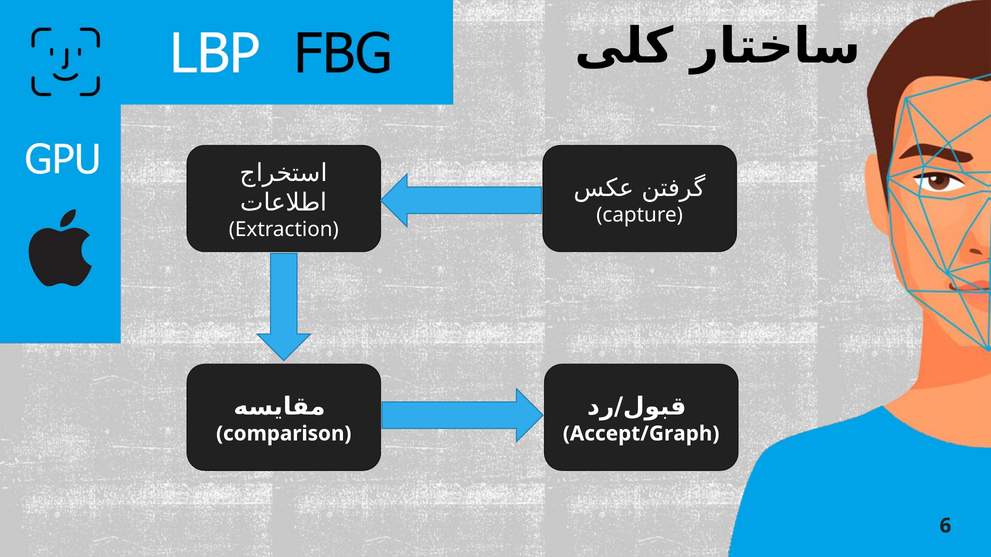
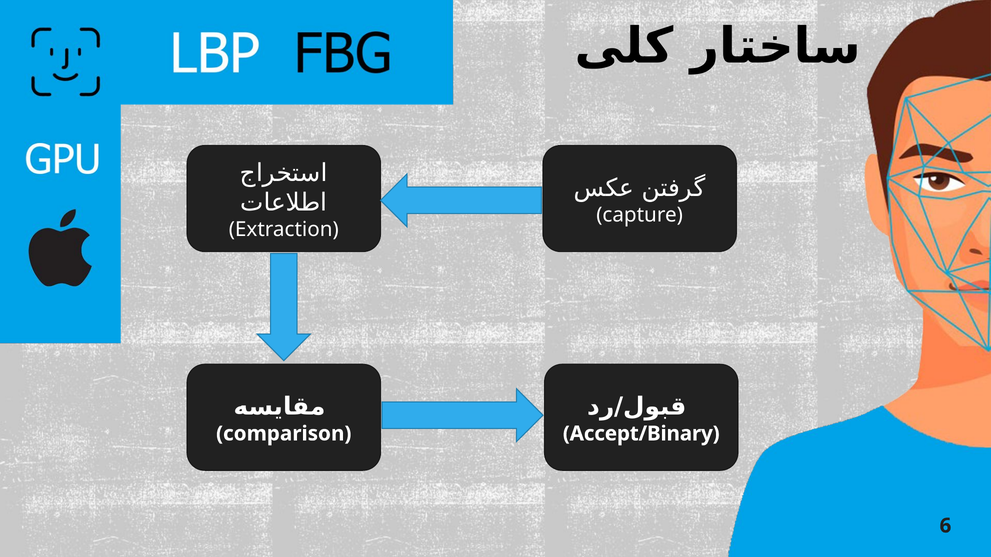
Accept/Graph: Accept/Graph -> Accept/Binary (641, 434)
